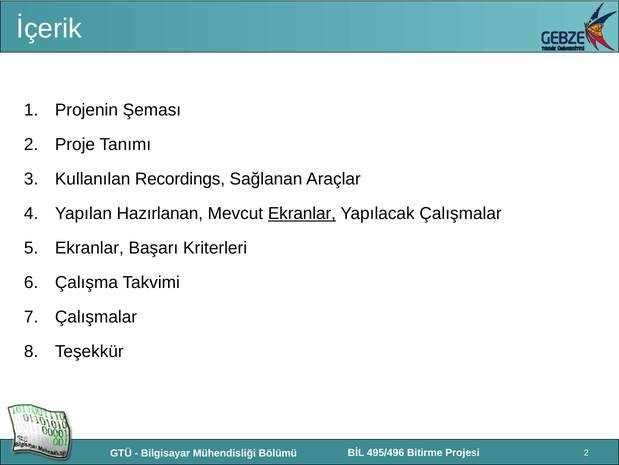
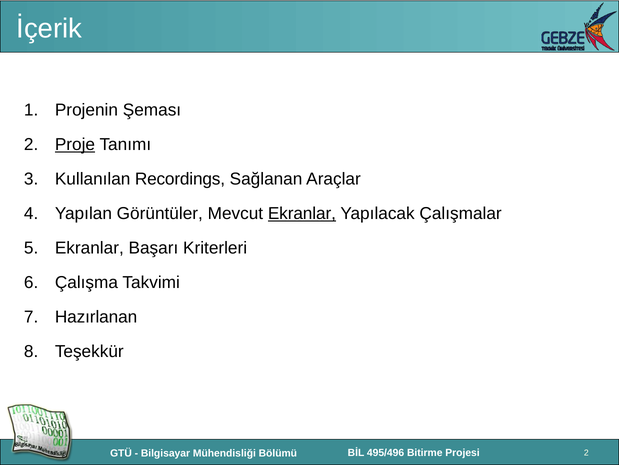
Proje underline: none -> present (75, 144)
Hazırlanan: Hazırlanan -> Görüntüler (160, 213)
Çalışmalar: Çalışmalar -> Hazırlanan (96, 316)
